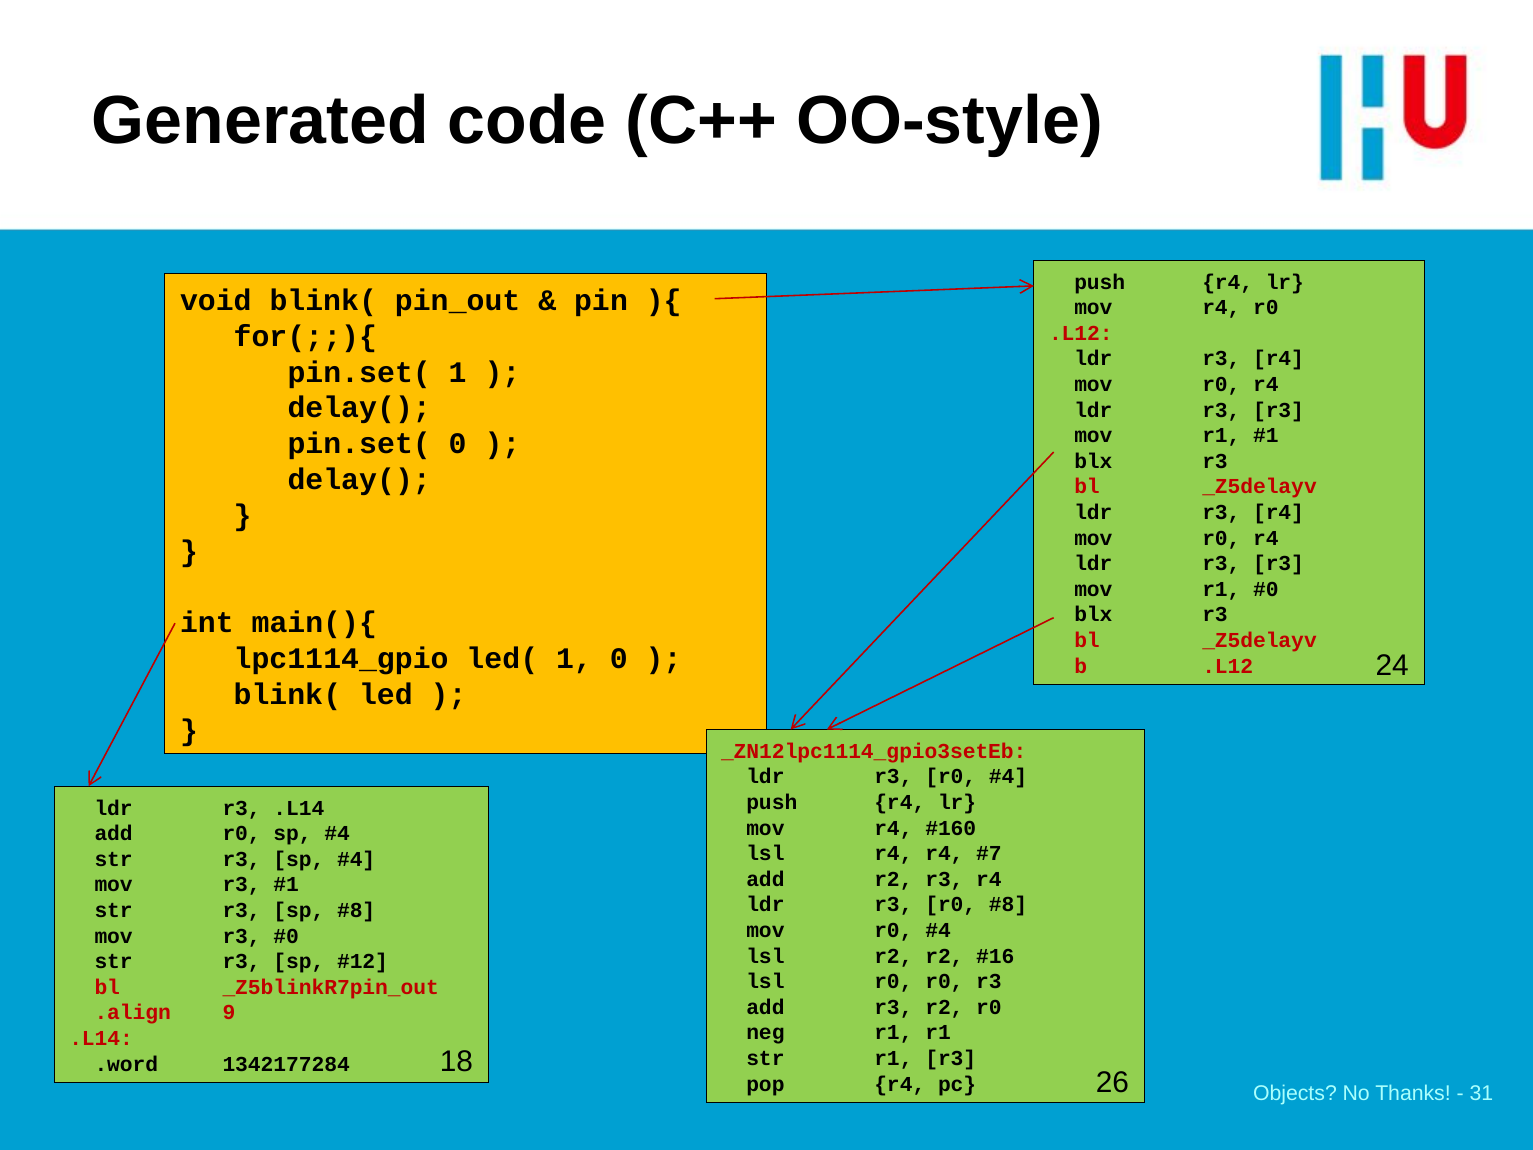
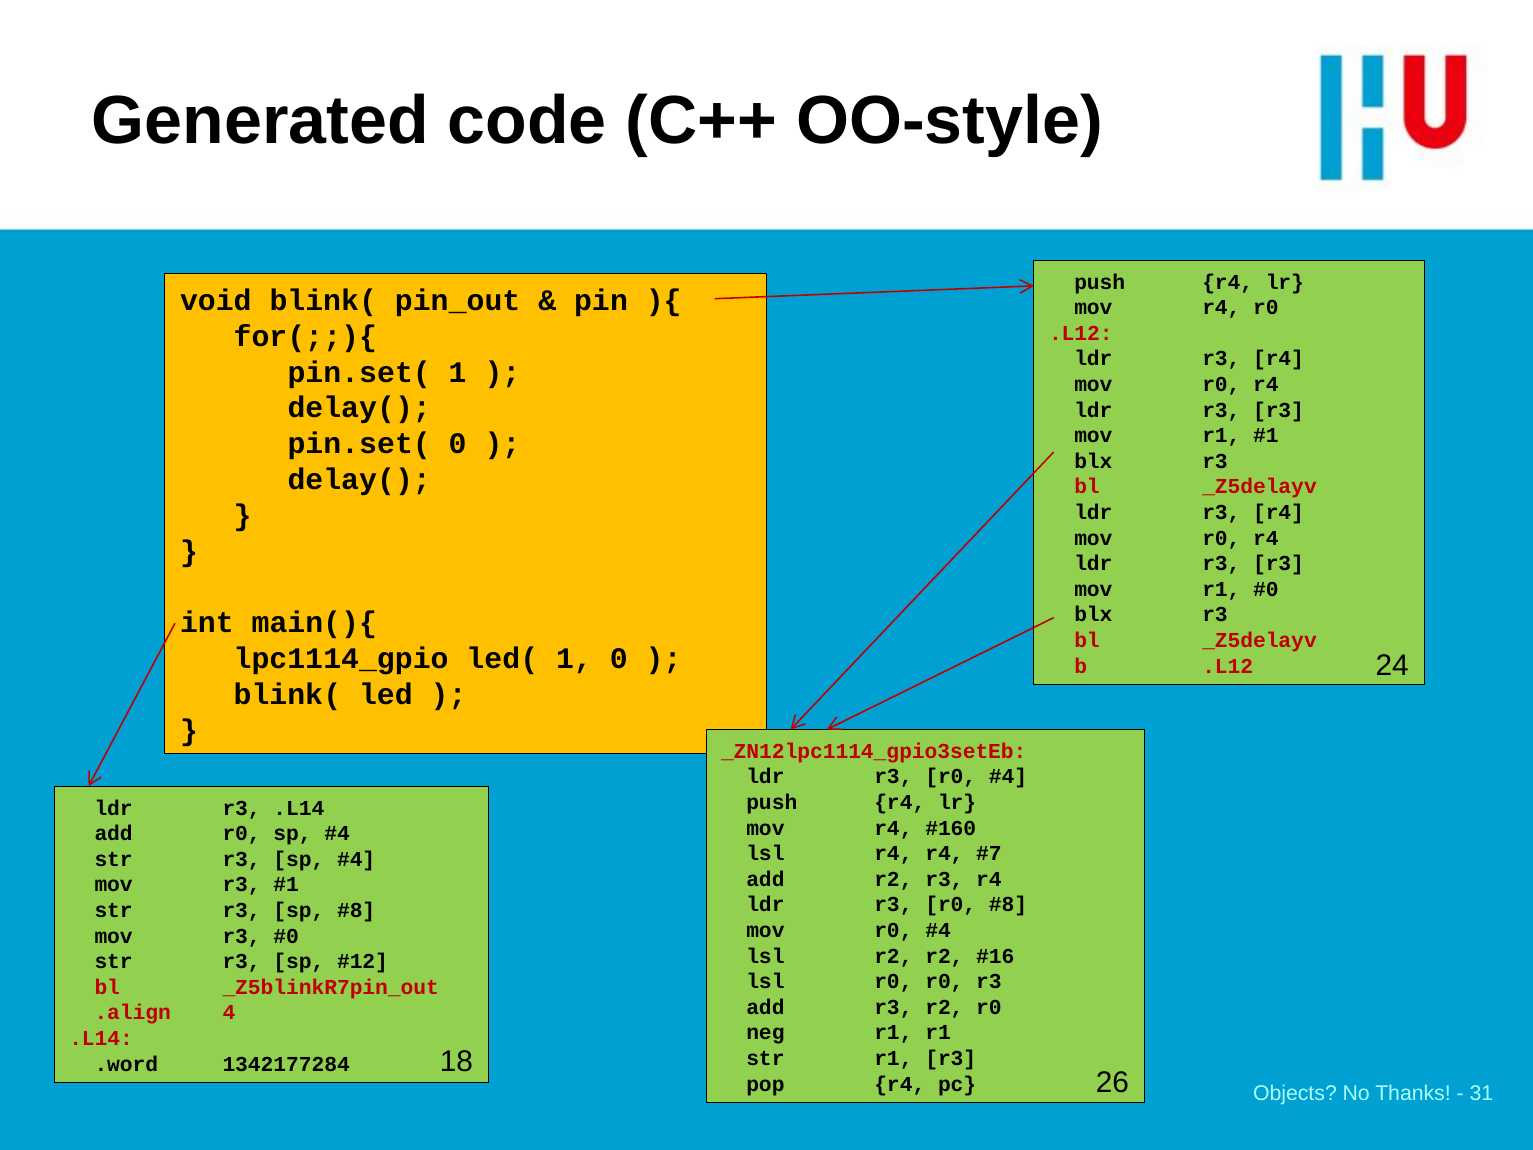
9: 9 -> 4 (229, 1013)
